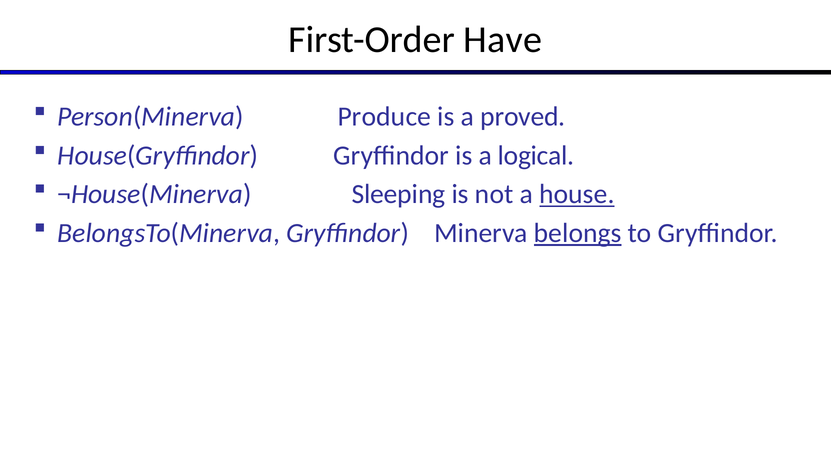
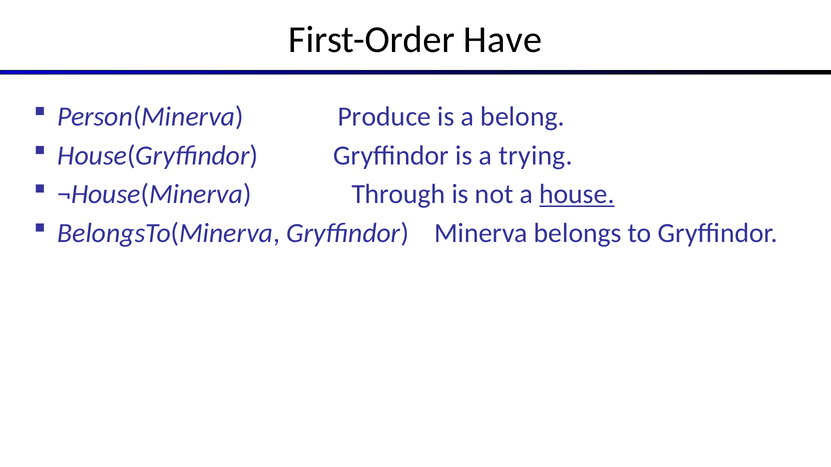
proved: proved -> belong (523, 117)
logical: logical -> trying (536, 156)
Sleeping: Sleeping -> Through (398, 194)
belongs underline: present -> none (578, 233)
